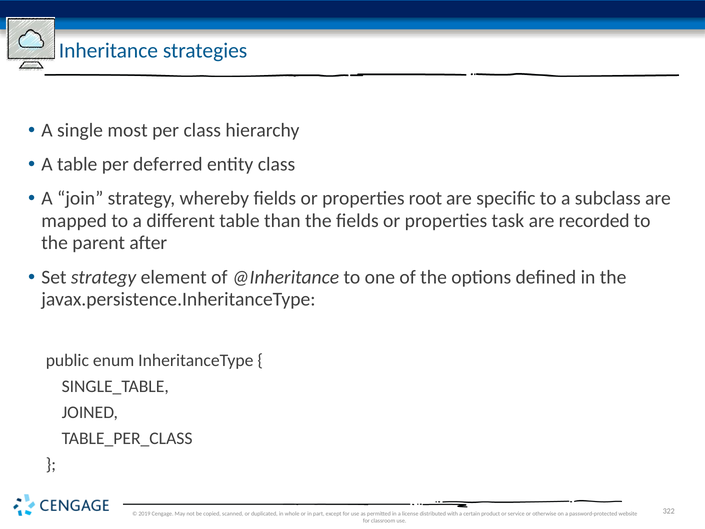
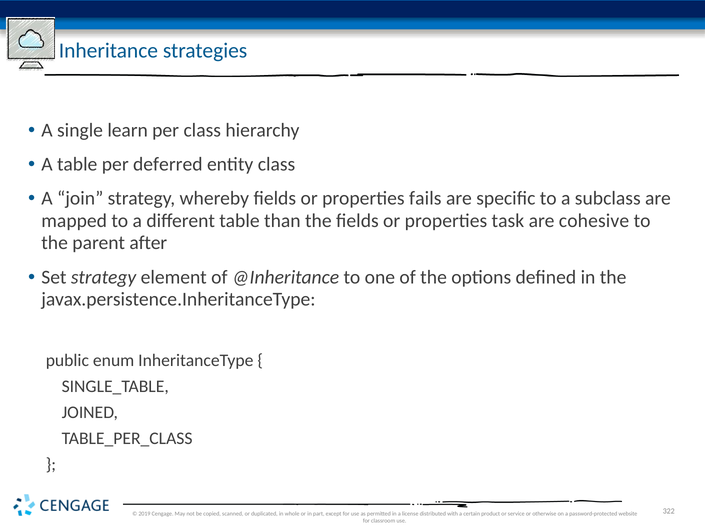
most: most -> learn (128, 130)
root: root -> fails (425, 198)
recorded: recorded -> cohesive (594, 221)
